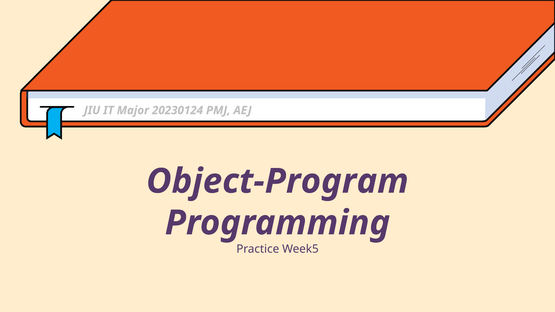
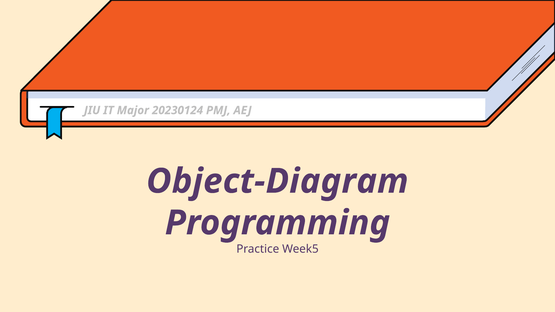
Object-Program: Object-Program -> Object-Diagram (277, 181)
